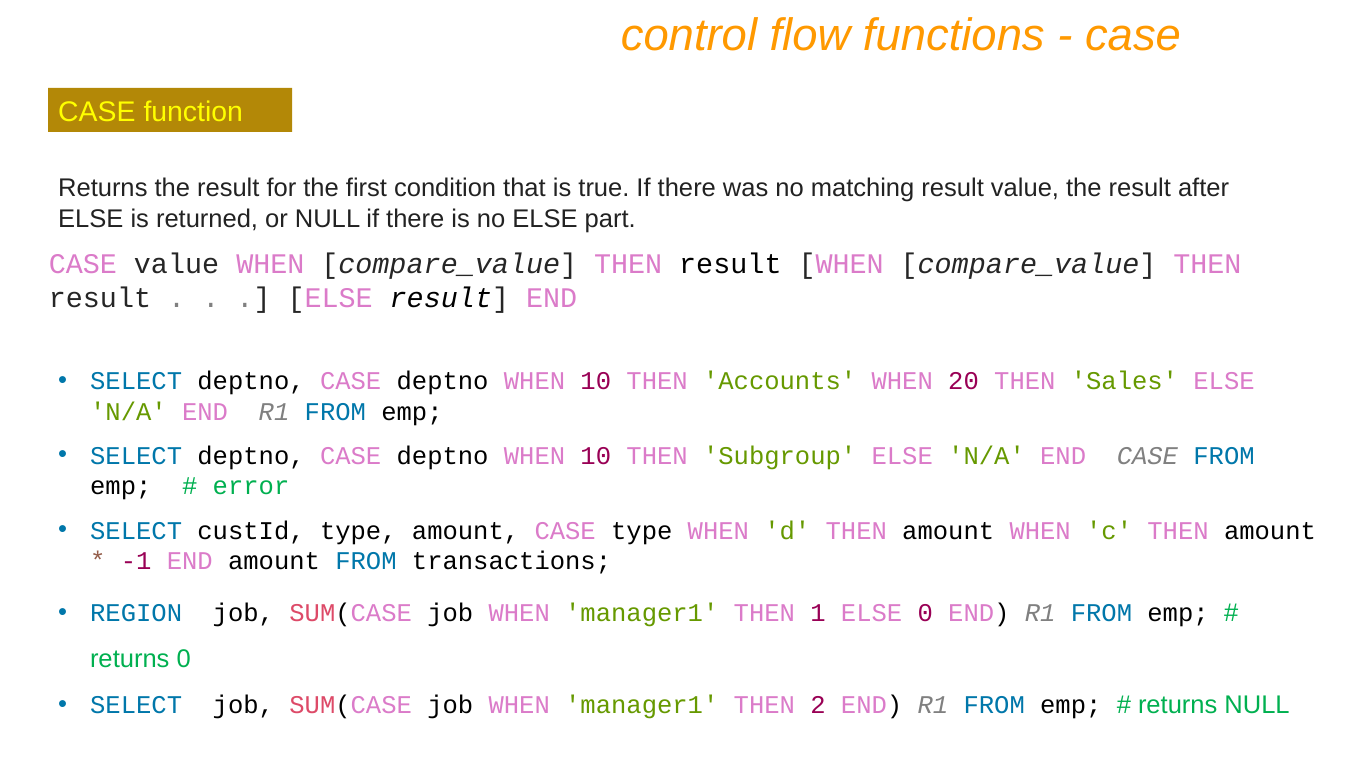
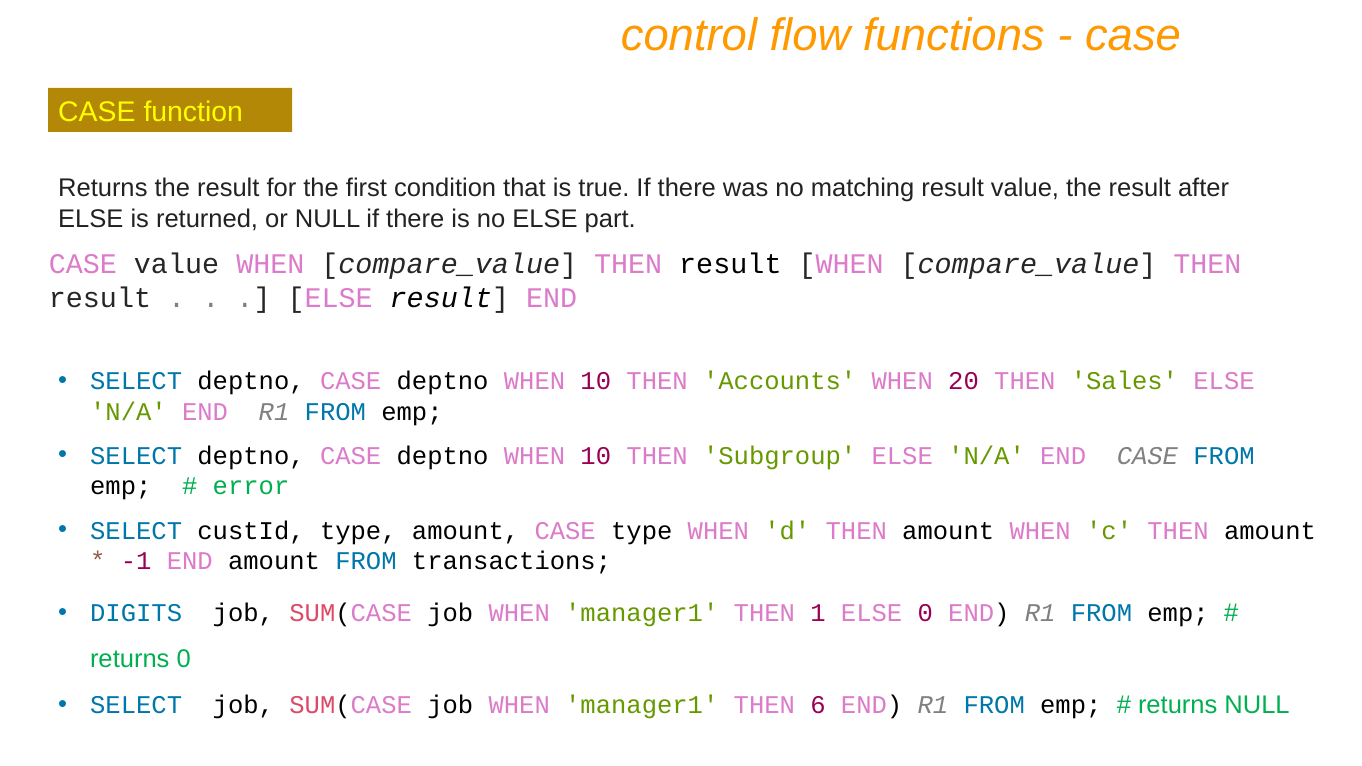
REGION: REGION -> DIGITS (136, 614)
2: 2 -> 6 (818, 706)
